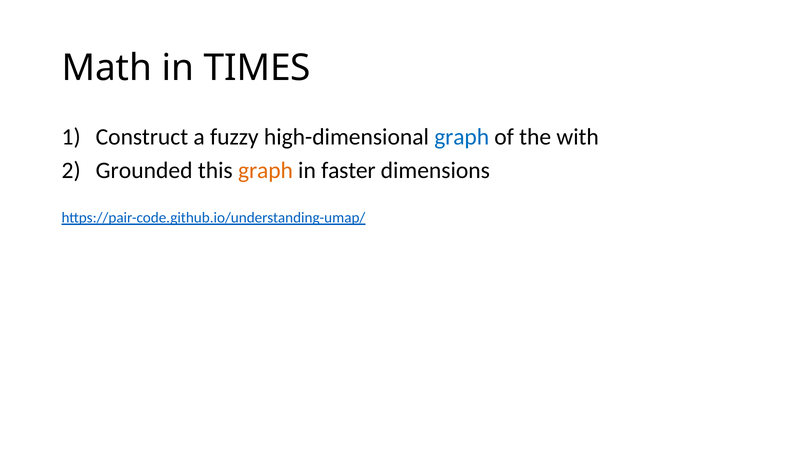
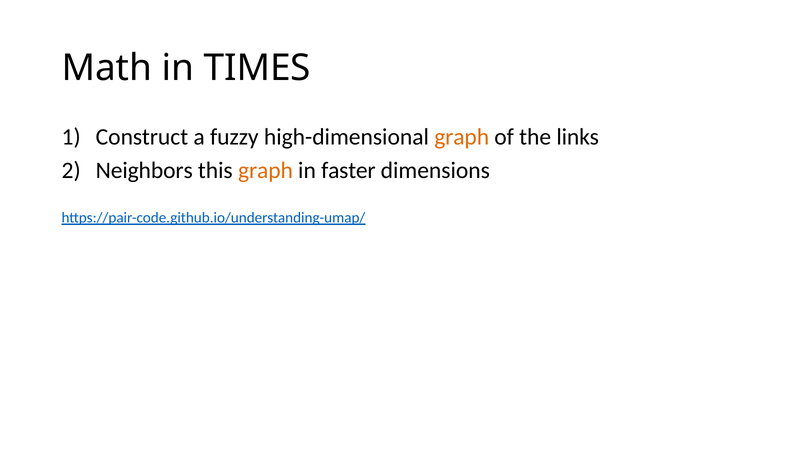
graph colour: blue -> orange (462, 137)
with: with -> links (578, 137)
Grounded: Grounded -> Neighbors (144, 170)
